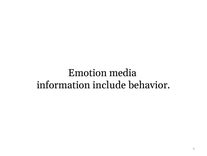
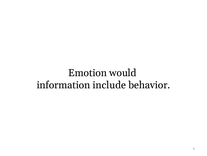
media: media -> would (123, 73)
